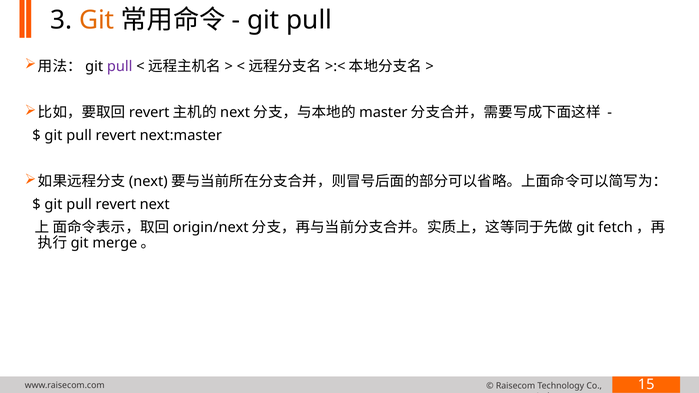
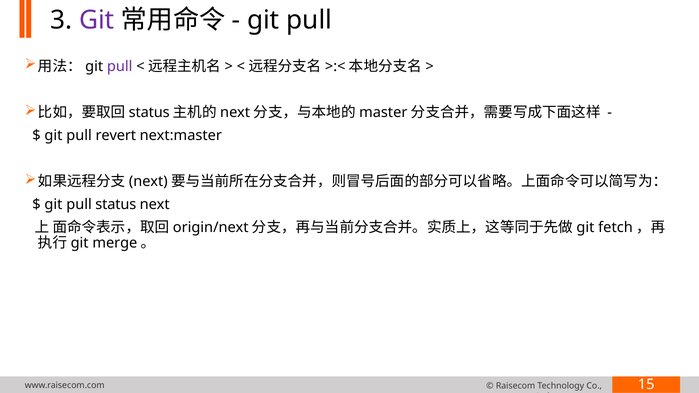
Git colour: orange -> purple (97, 20)
revert: revert -> status (149, 112)
revert: revert -> status (116, 205)
